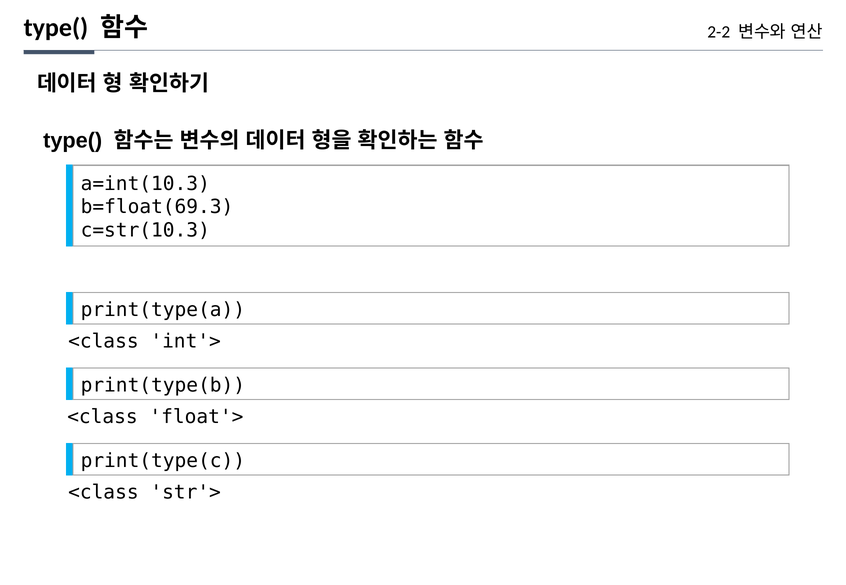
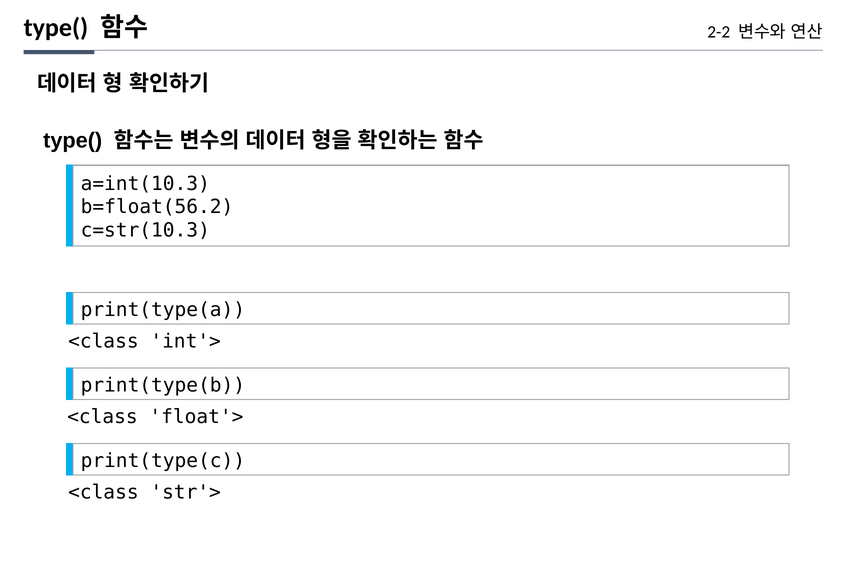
b=float(69.3: b=float(69.3 -> b=float(56.2 (157, 207)
